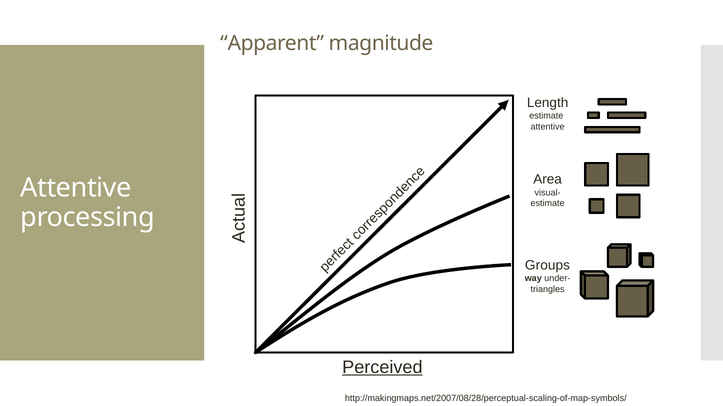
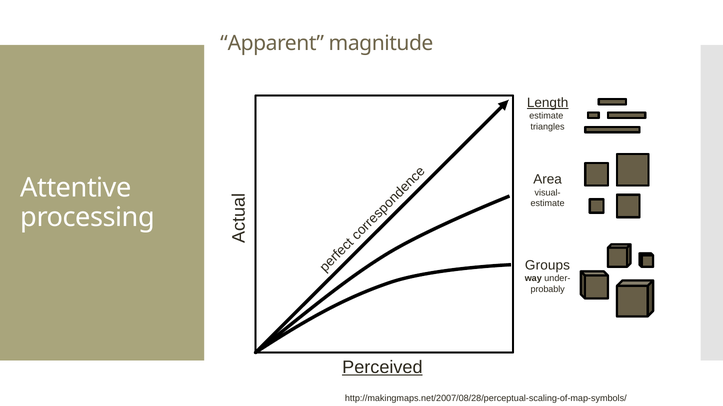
Length underline: none -> present (548, 103)
attentive: attentive -> triangles (548, 127)
triangles: triangles -> probably (548, 290)
